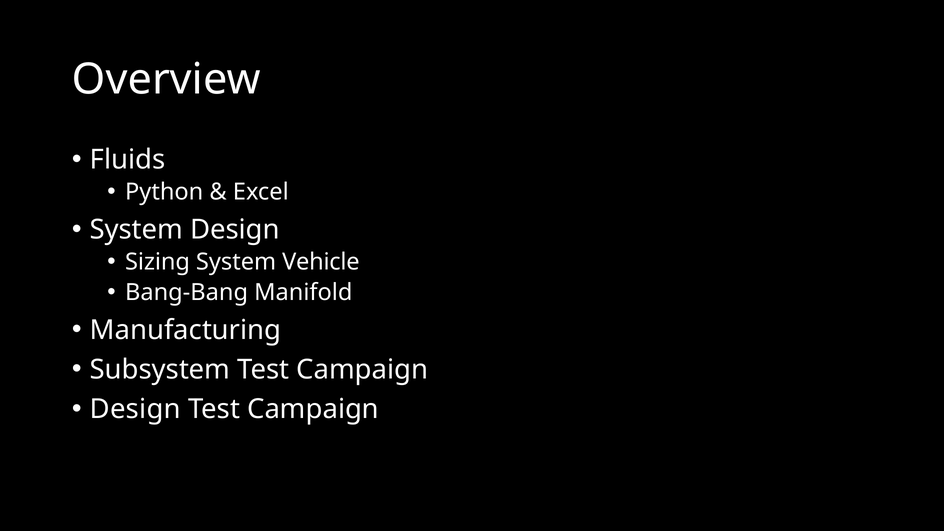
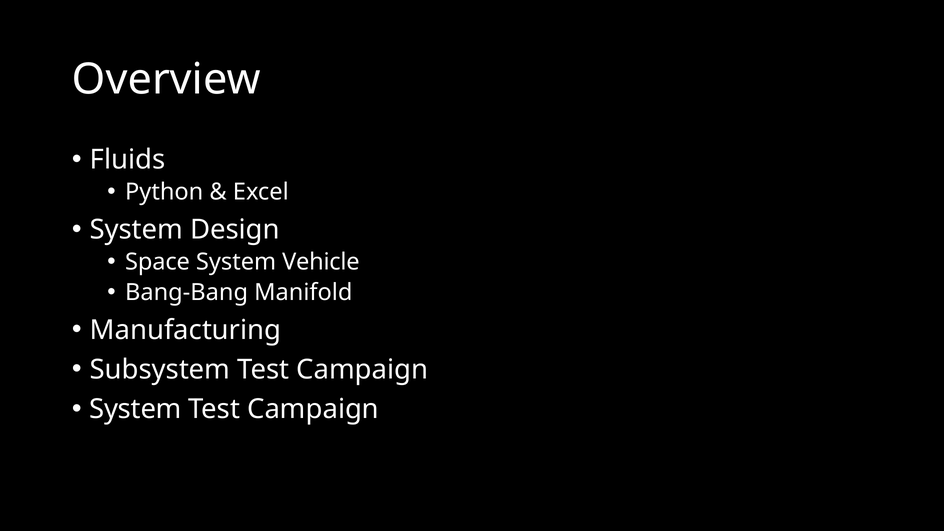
Sizing: Sizing -> Space (158, 262)
Design: Design -> System (135, 409)
